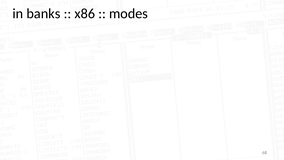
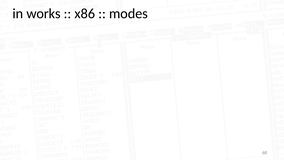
banks: banks -> works (44, 14)
